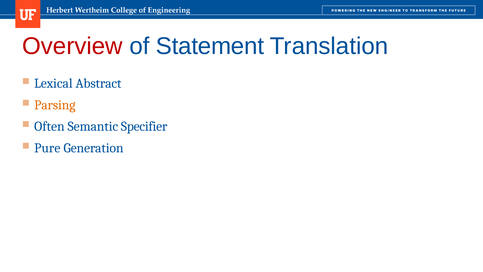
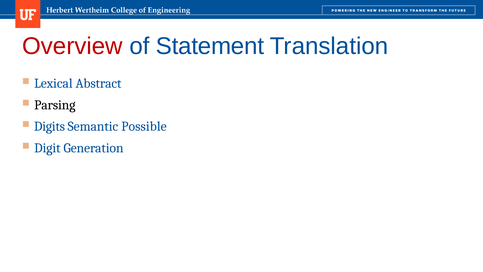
Parsing colour: orange -> black (55, 105)
Often: Often -> Digits (50, 126)
Specifier: Specifier -> Possible (144, 126)
Pure: Pure -> Digit (47, 148)
